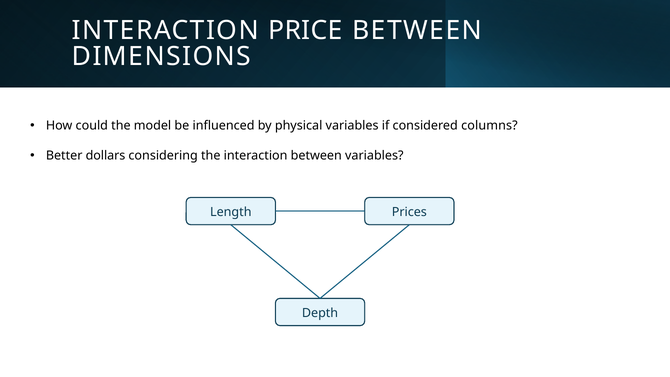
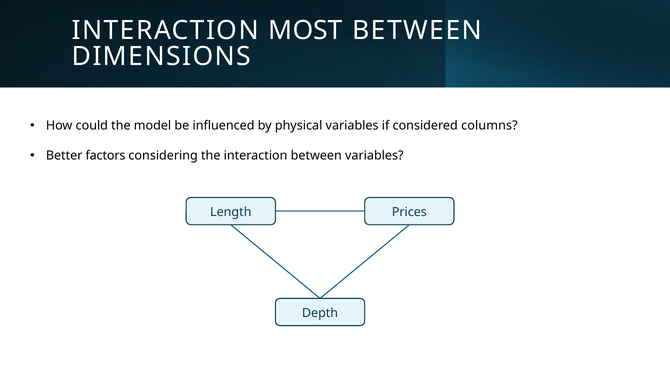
PRICE: PRICE -> MOST (306, 31)
dollars: dollars -> factors (105, 156)
